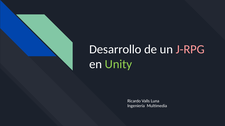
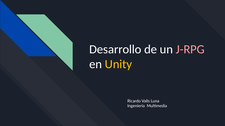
Unity colour: light green -> yellow (118, 64)
